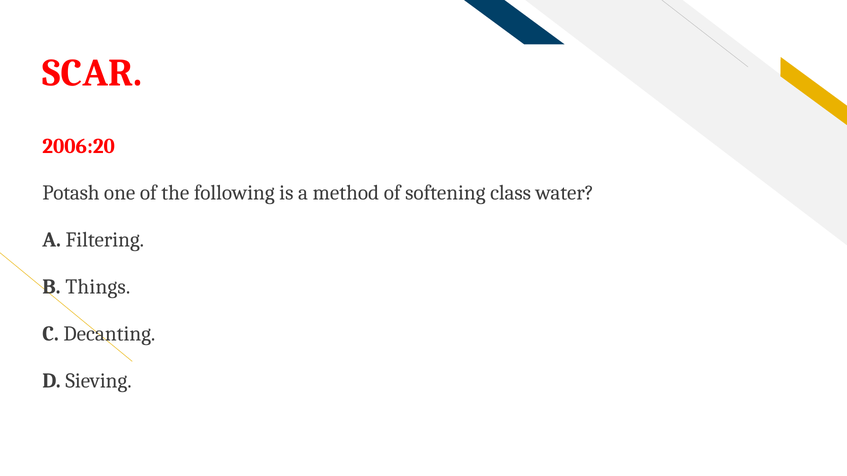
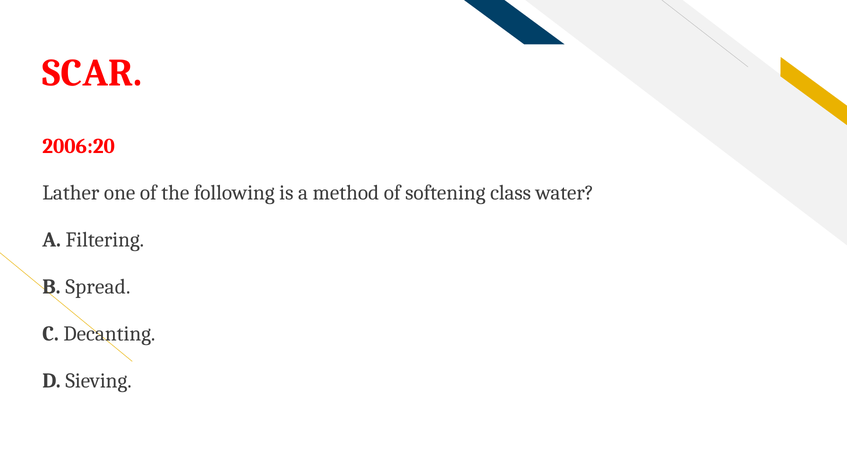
Potash: Potash -> Lather (71, 193)
Things: Things -> Spread (98, 287)
